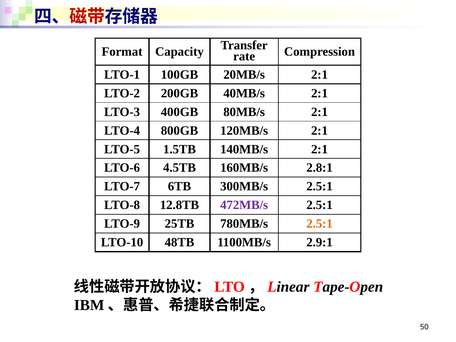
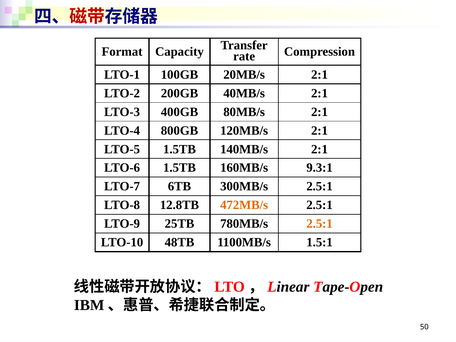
LTO-6 4.5TB: 4.5TB -> 1.5TB (180, 168)
2.8:1: 2.8:1 -> 9.3:1 (320, 168)
472MB/s colour: purple -> orange (244, 205)
2.9:1: 2.9:1 -> 1.5:1 (320, 242)
